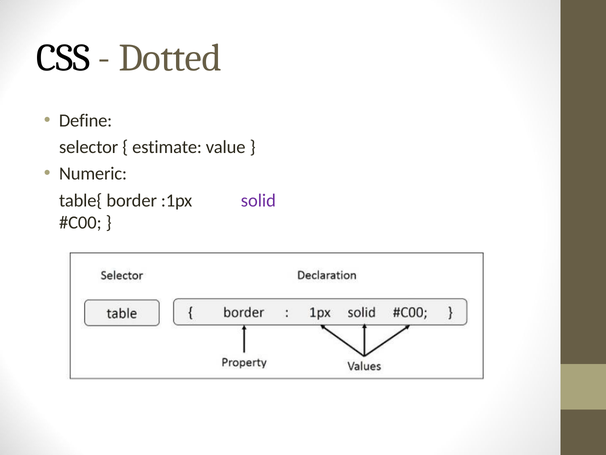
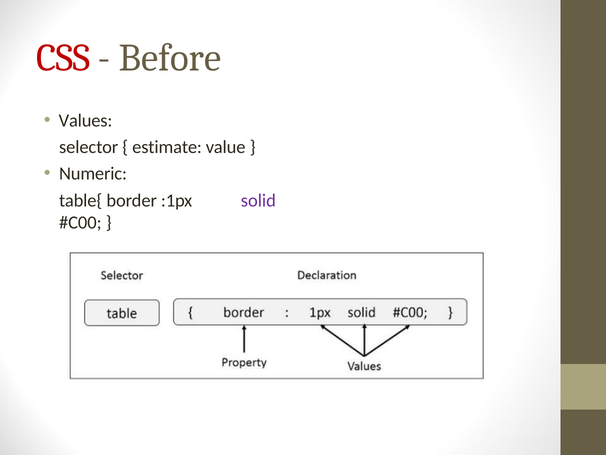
CSS colour: black -> red (63, 58)
Dotted: Dotted -> Before (170, 58)
Define: Define -> Values (86, 120)
